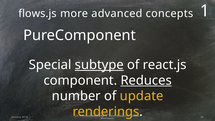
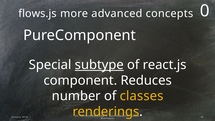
1: 1 -> 0 (205, 11)
Reduces underline: present -> none (146, 80)
update: update -> classes (142, 96)
